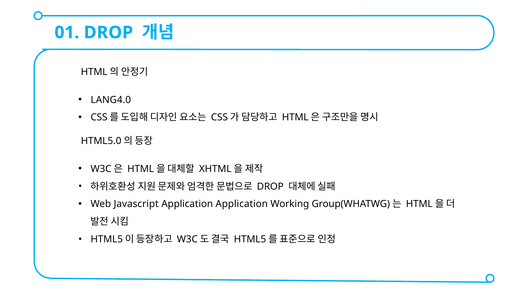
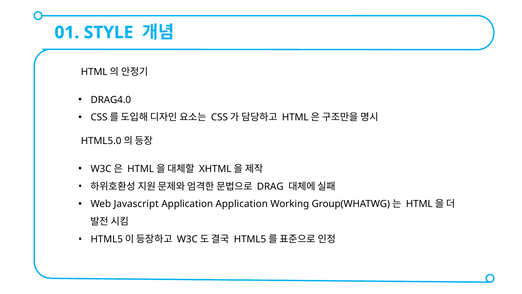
01 DROP: DROP -> STYLE (109, 32)
LANG4.0: LANG4.0 -> DRAG4.0 (111, 100)
DROP: DROP -> DRAG (270, 186)
